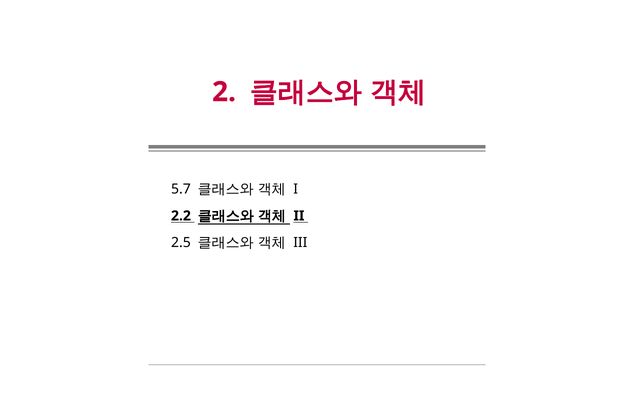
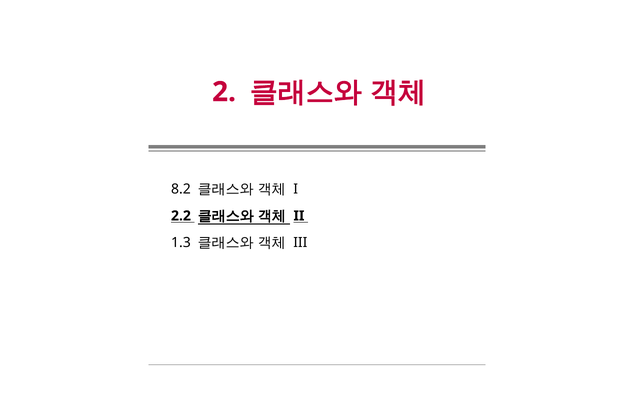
5.7: 5.7 -> 8.2 (181, 189)
2.5: 2.5 -> 1.3 (181, 242)
